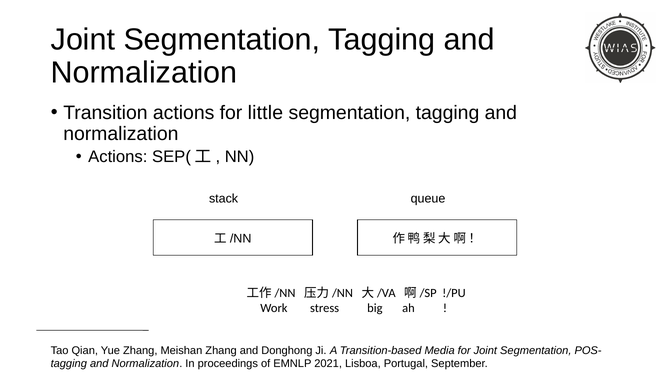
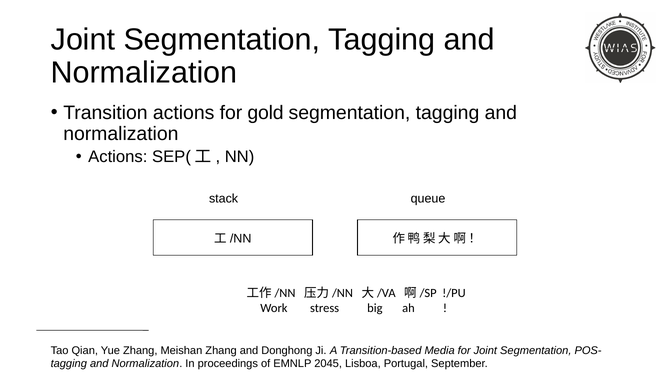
little: little -> gold (266, 113)
2021: 2021 -> 2045 (328, 363)
